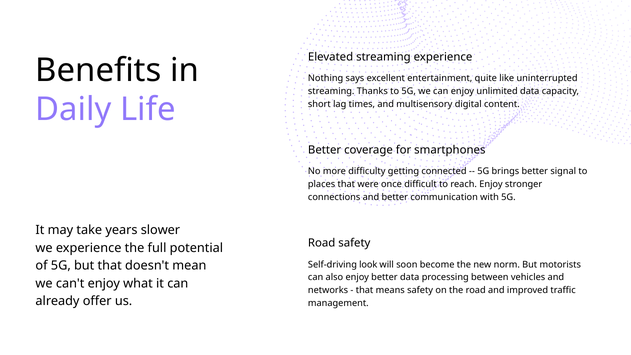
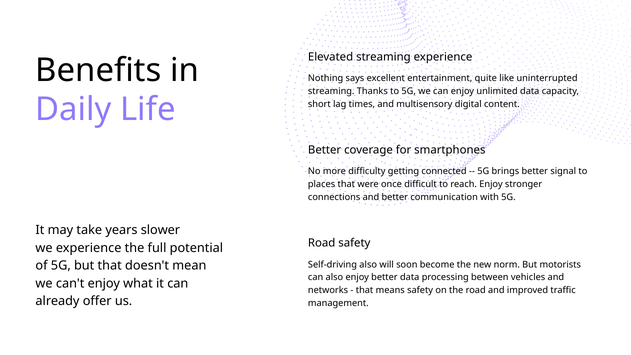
Self-driving look: look -> also (368, 264)
